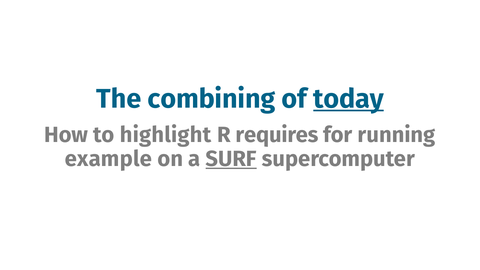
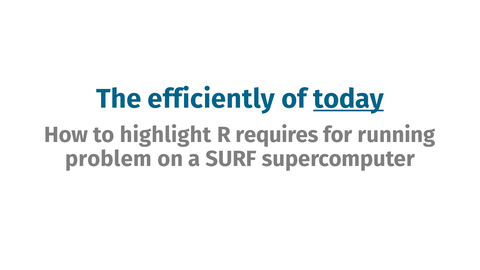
combining: combining -> efficiently (211, 99)
example: example -> problem (108, 159)
SURF underline: present -> none (231, 159)
